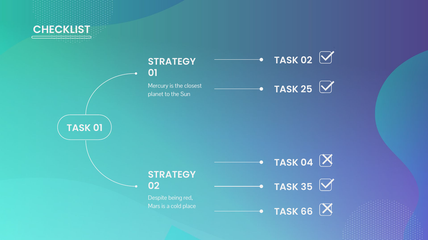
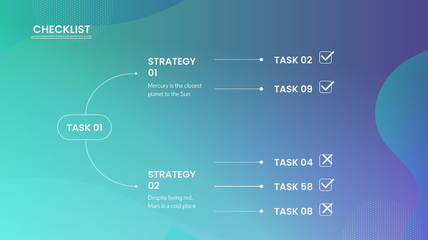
25: 25 -> 09 (307, 90)
35: 35 -> 58 (307, 188)
66: 66 -> 08 (307, 213)
